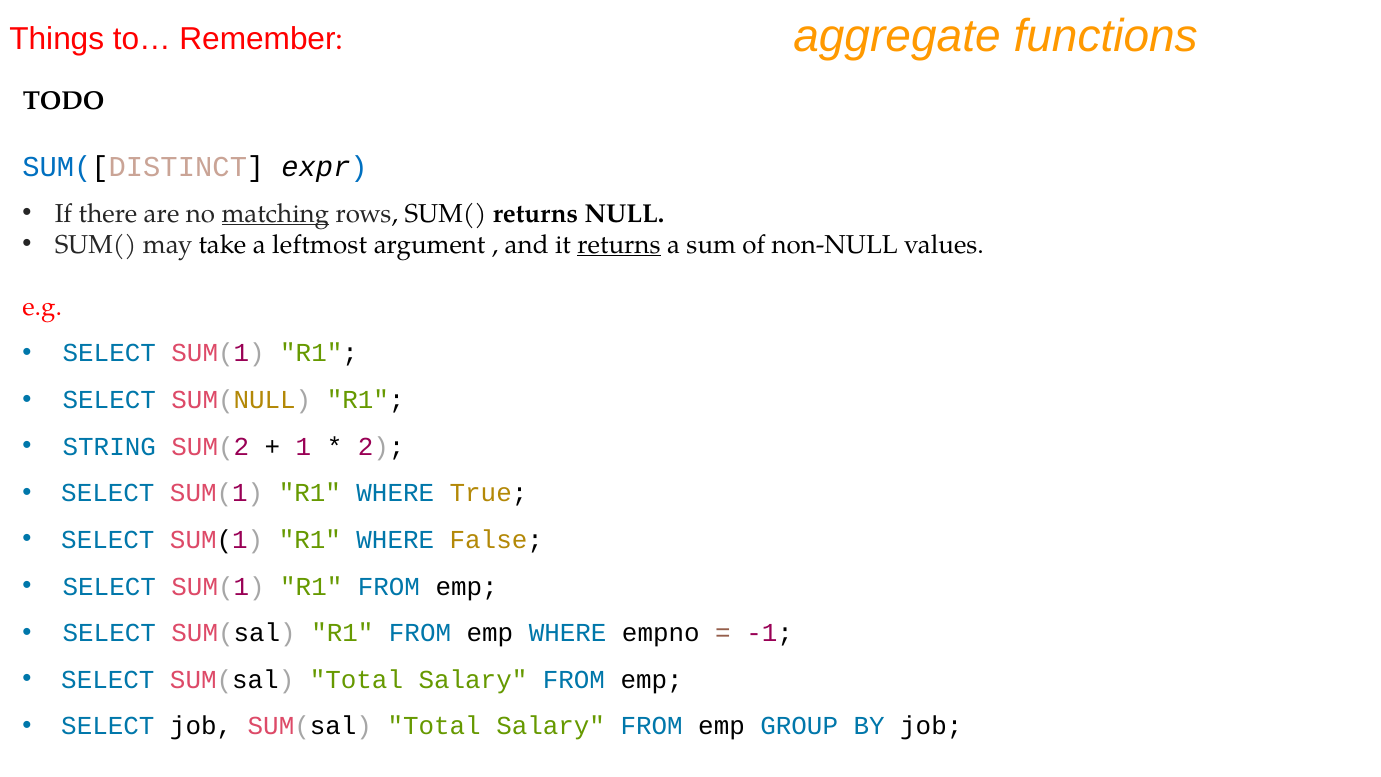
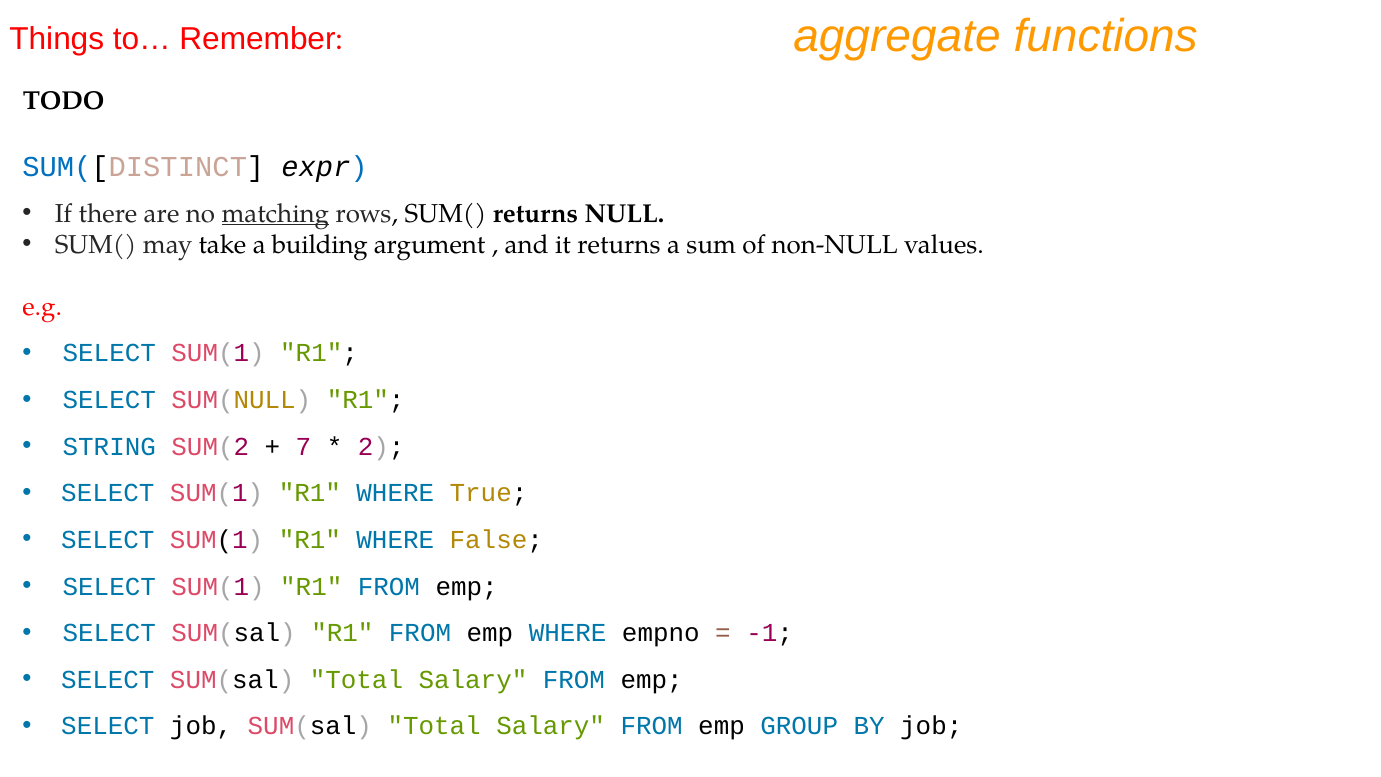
leftmost: leftmost -> building (320, 245)
returns underline: present -> none (619, 245)
1: 1 -> 7 (303, 446)
